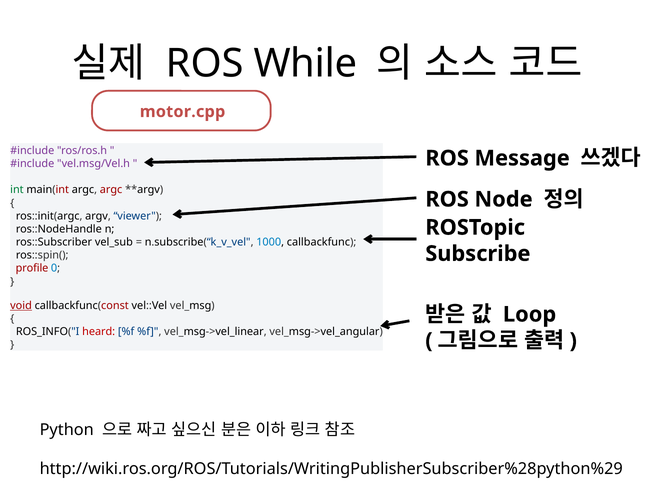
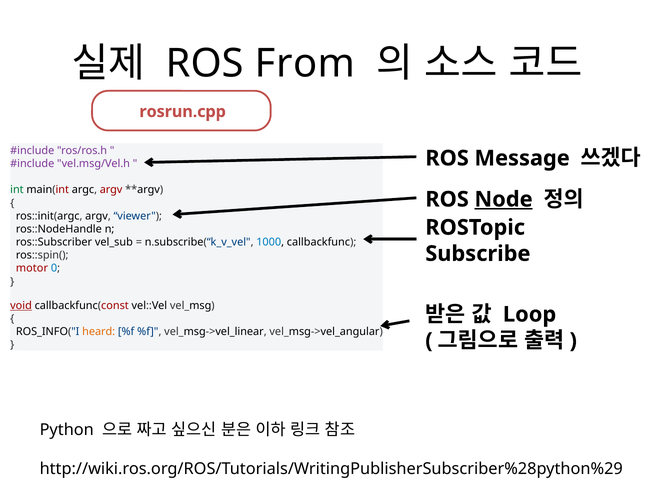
While: While -> From (305, 63)
motor.cpp: motor.cpp -> rosrun.cpp (183, 112)
argc argc: argc -> argv (111, 190)
Node underline: none -> present (504, 199)
profile: profile -> motor (32, 268)
heard colour: red -> orange (99, 331)
